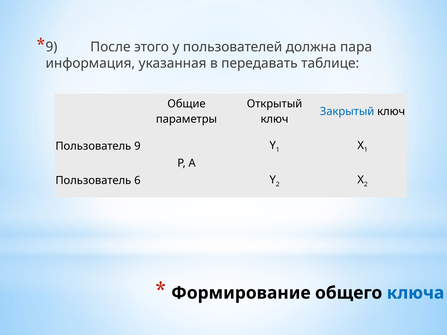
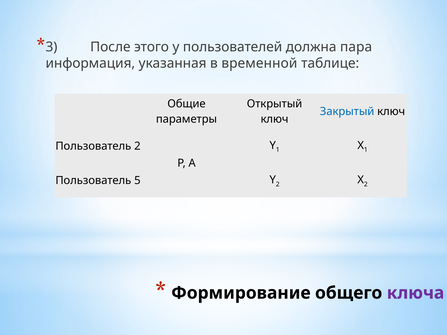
9: 9 -> 3 (51, 47)
передавать: передавать -> временной (259, 64)
Пользователь 9: 9 -> 2 (137, 146)
6: 6 -> 5 (137, 181)
ключа colour: blue -> purple (416, 293)
